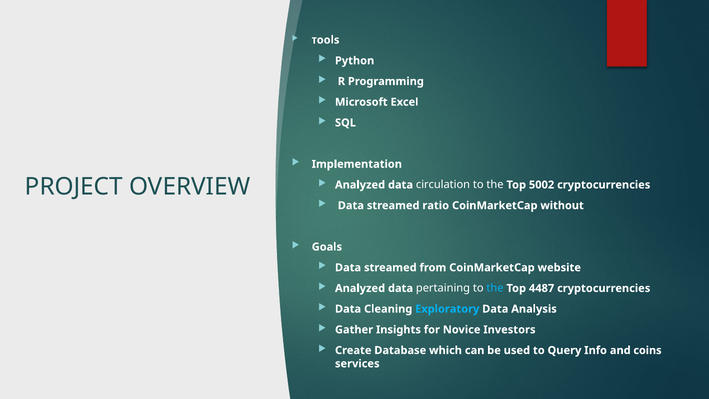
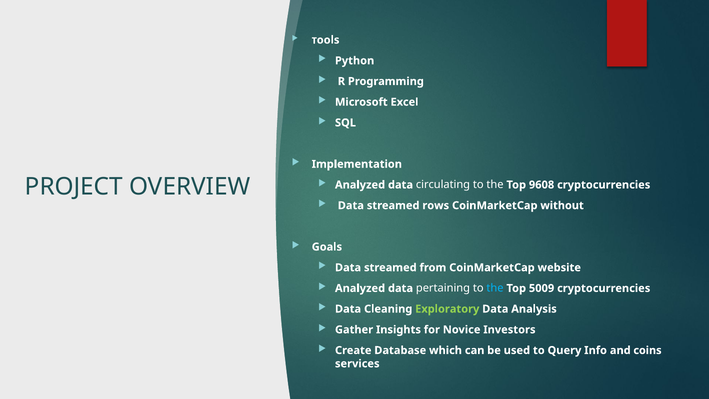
circulation: circulation -> circulating (443, 185)
5002: 5002 -> 9608 (542, 185)
ratio: ratio -> rows (436, 205)
4487: 4487 -> 5009 (542, 288)
Exploratory colour: light blue -> light green (447, 309)
